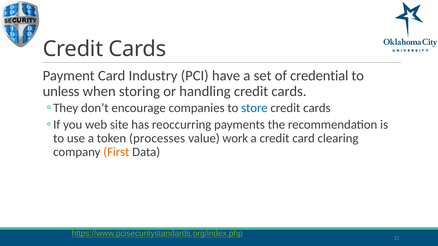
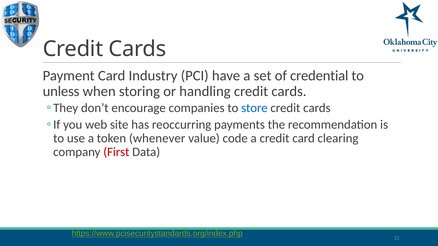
processes: processes -> whenever (157, 138)
work: work -> code (235, 138)
First colour: orange -> red (116, 152)
